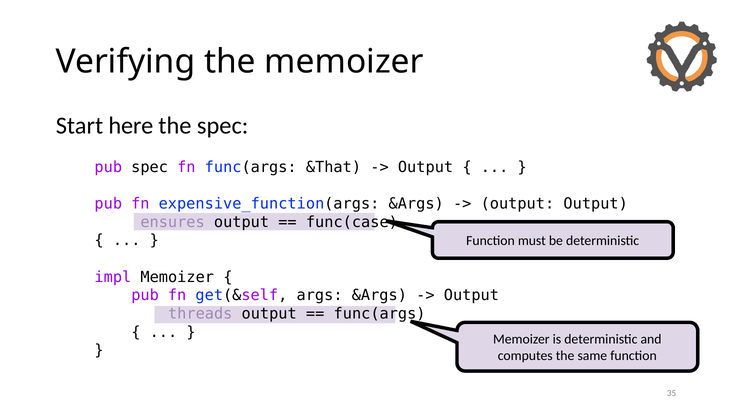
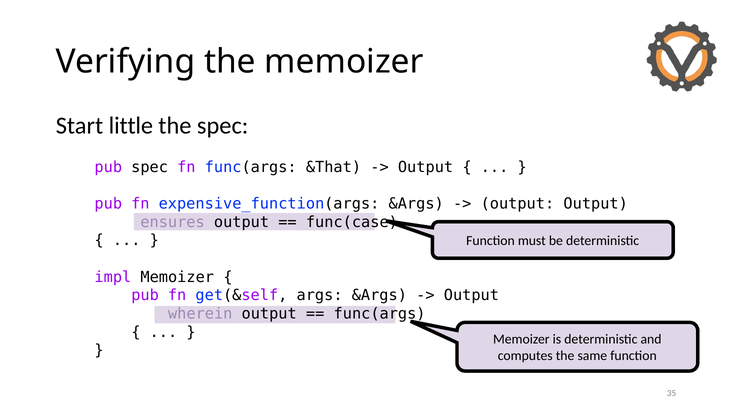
here: here -> little (131, 125)
threads: threads -> wherein (200, 313)
